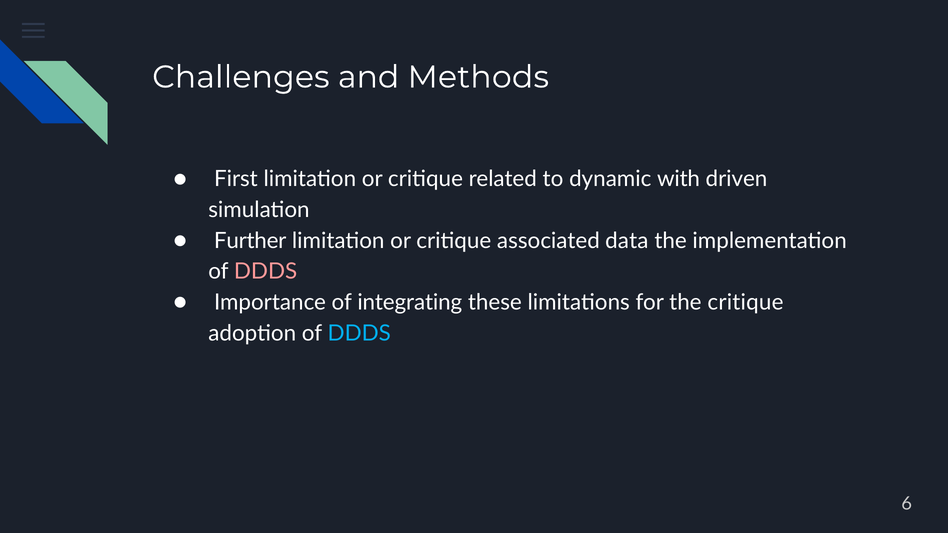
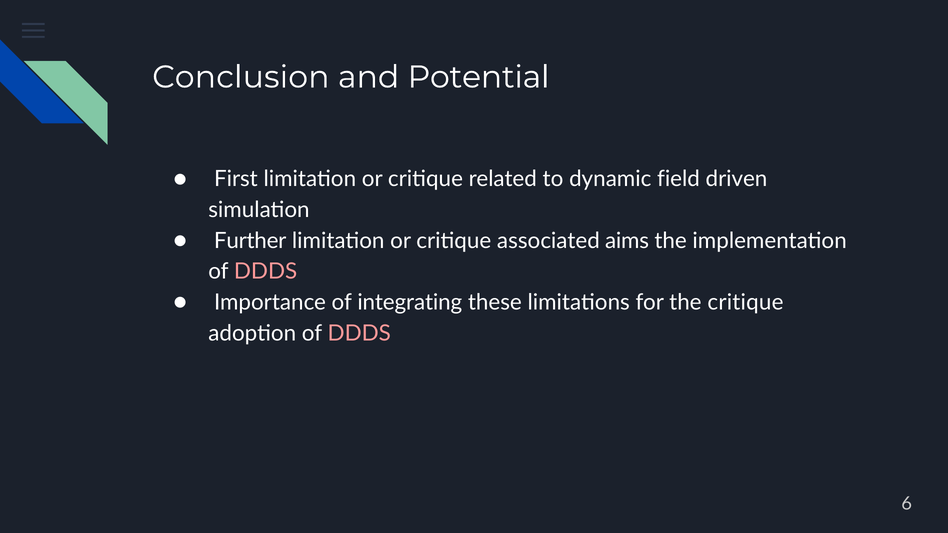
Challenges: Challenges -> Conclusion (241, 77)
Methods: Methods -> Potential (479, 77)
with: with -> field (678, 179)
data: data -> aims (627, 241)
DDDS colour: light blue -> pink (359, 333)
